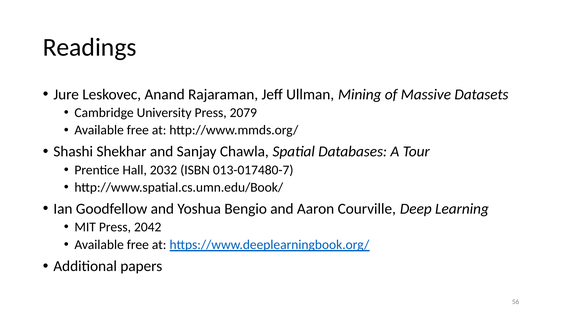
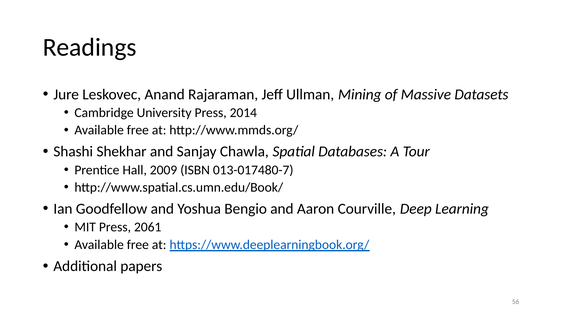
2079: 2079 -> 2014 (243, 113)
2032: 2032 -> 2009 (164, 170)
2042: 2042 -> 2061 (148, 227)
